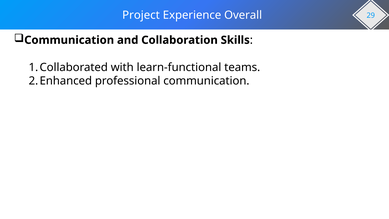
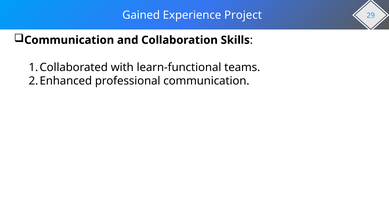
Project: Project -> Gained (141, 15)
Overall: Overall -> Project (243, 15)
